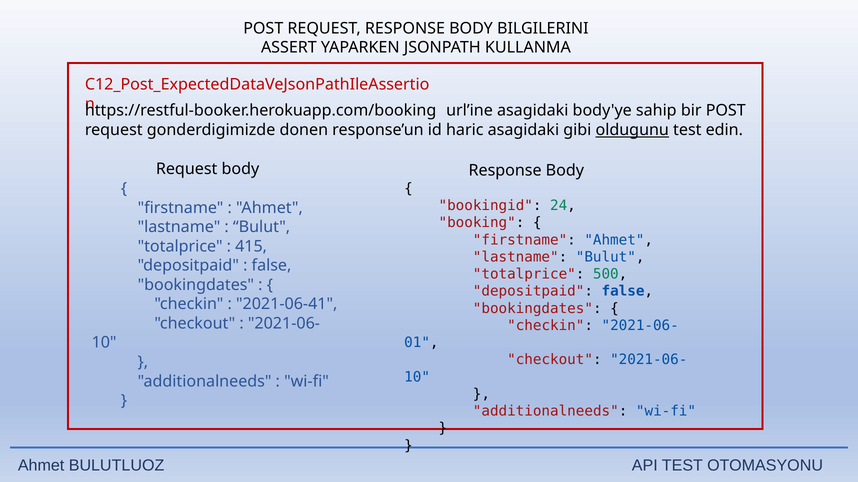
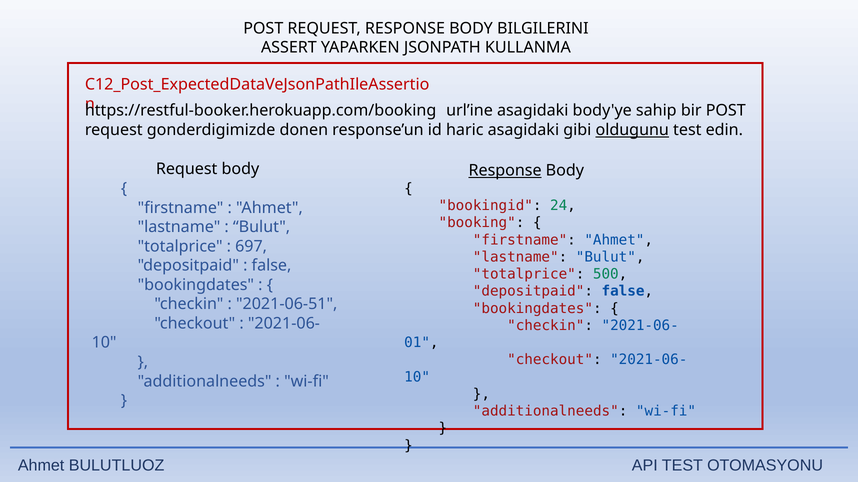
Response underline: none -> present (505, 171)
415: 415 -> 697 (251, 247)
2021-06-41: 2021-06-41 -> 2021-06-51 (287, 305)
